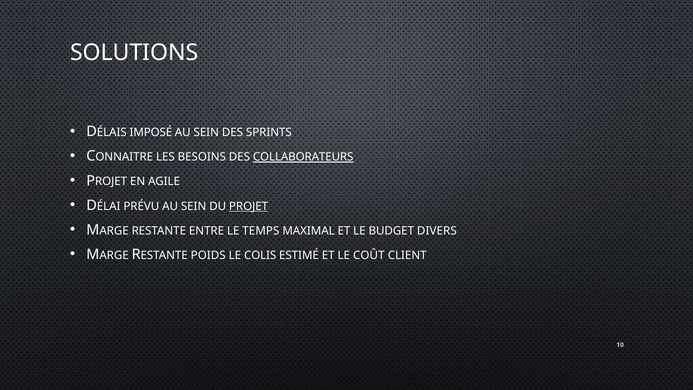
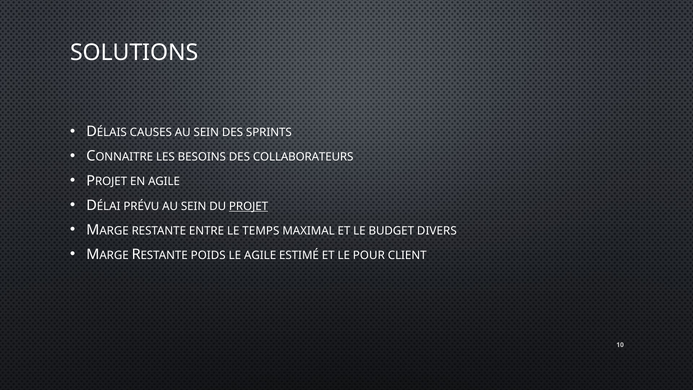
IMPOSÉ: IMPOSÉ -> CAUSES (151, 132)
COLLABORATEURS underline: present -> none (303, 157)
LE COLIS: COLIS -> AGILE (260, 255)
COÛT: COÛT -> POUR (369, 255)
